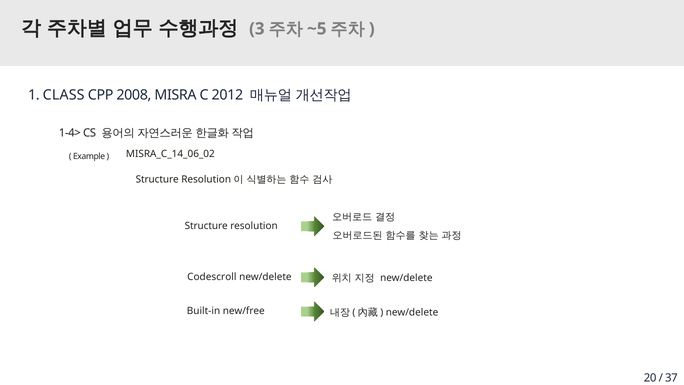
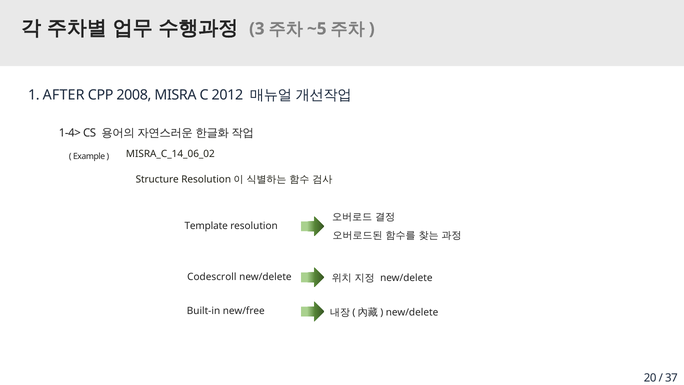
CLASS: CLASS -> AFTER (64, 95)
Structure: Structure -> Template (206, 226)
